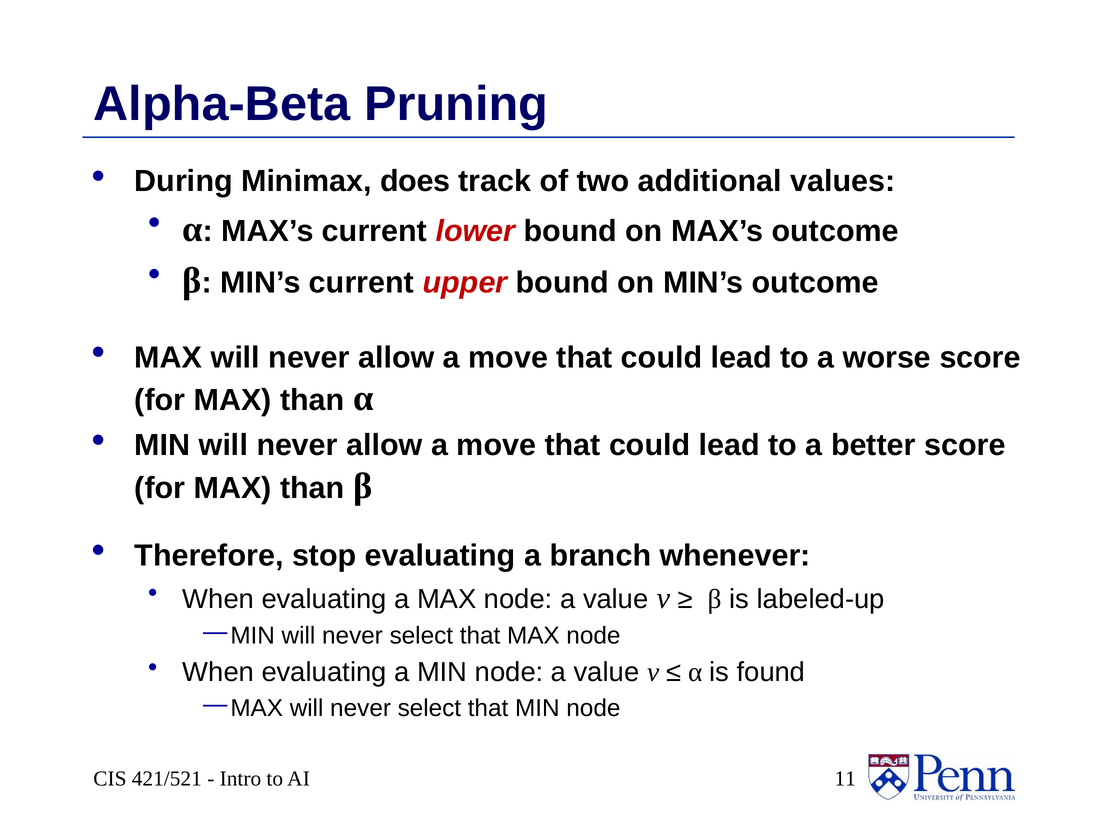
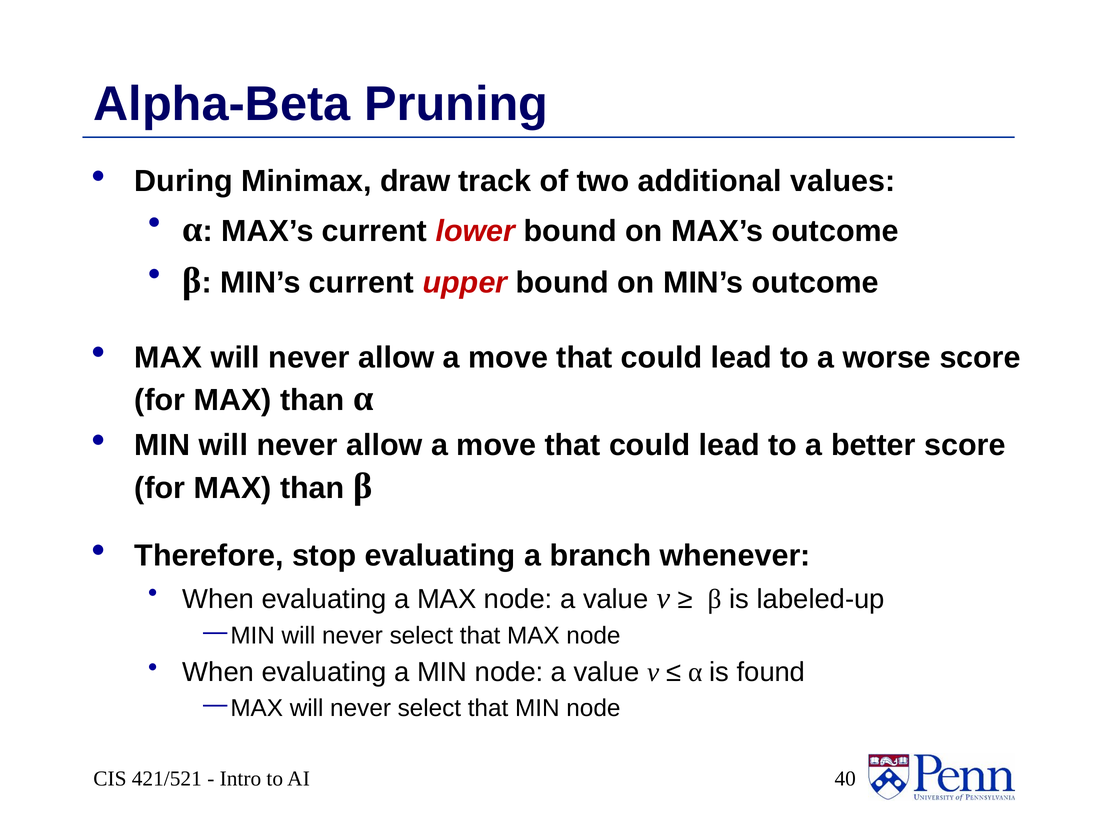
does: does -> draw (415, 181)
11: 11 -> 40 (845, 779)
